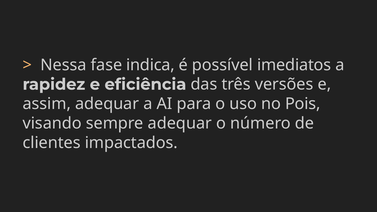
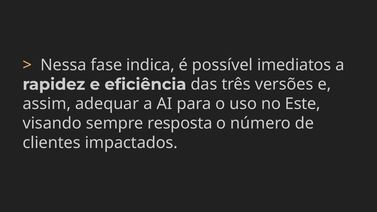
Pois: Pois -> Este (303, 104)
sempre adequar: adequar -> resposta (180, 123)
